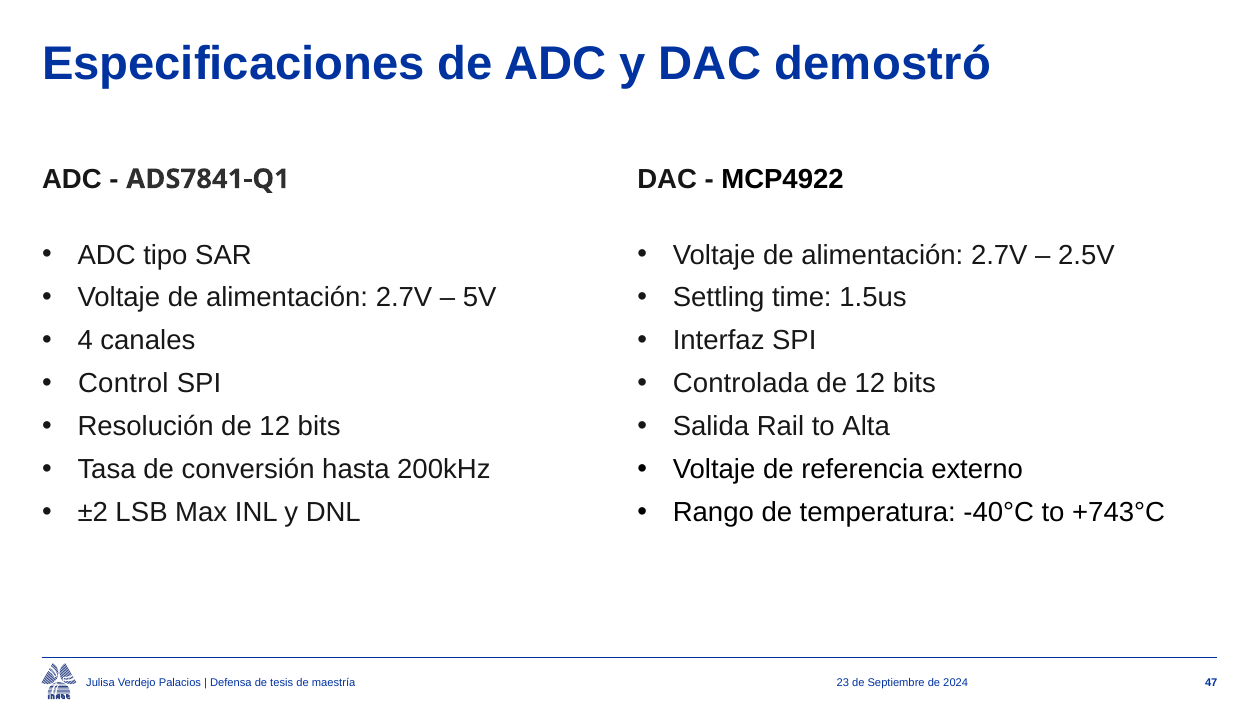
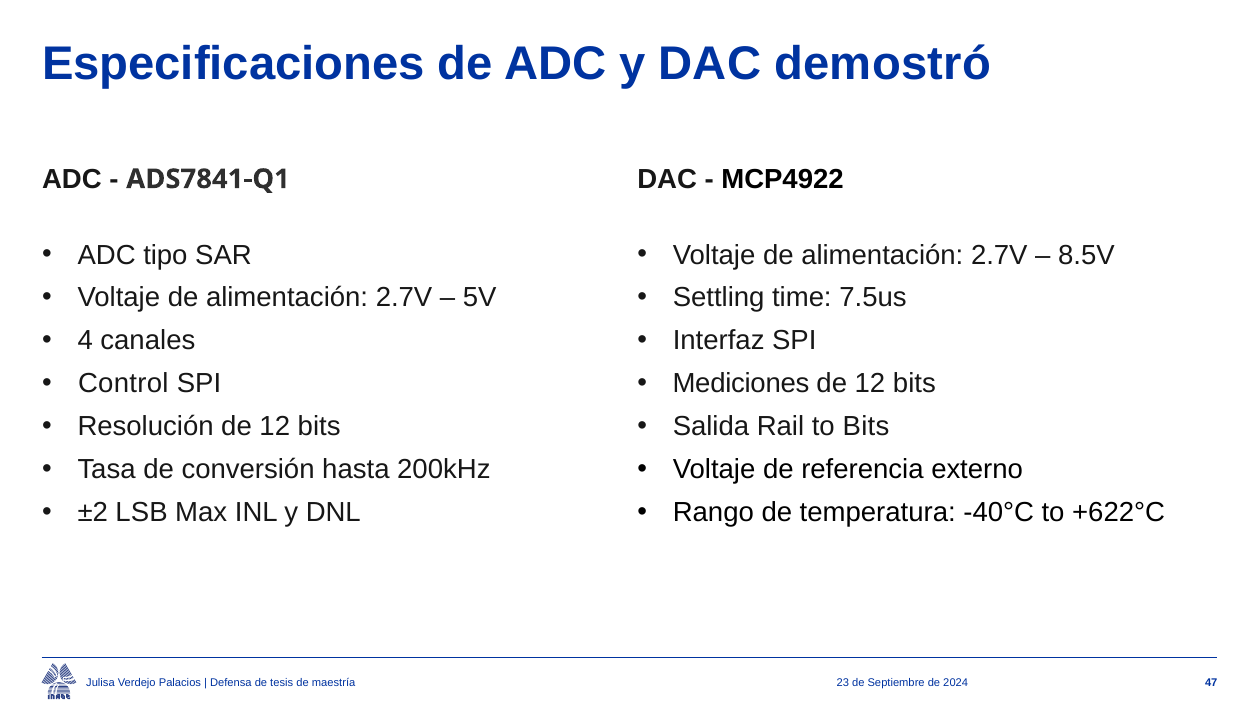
2.5V: 2.5V -> 8.5V (1086, 255)
1.5us: 1.5us -> 7.5us (873, 298)
Controlada: Controlada -> Mediciones (741, 384)
to Alta: Alta -> Bits (866, 426)
+743°C: +743°C -> +622°C (1119, 512)
